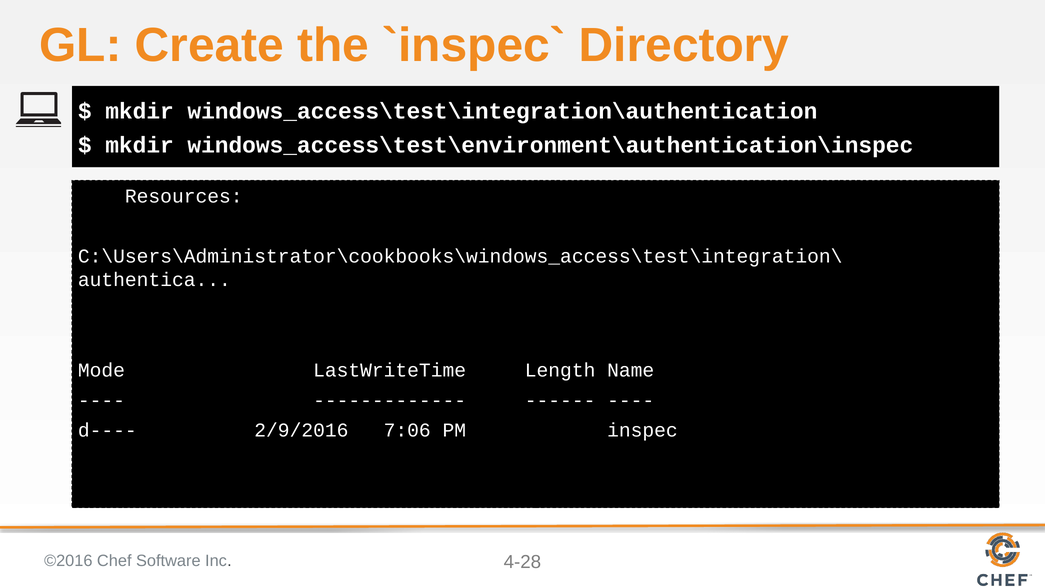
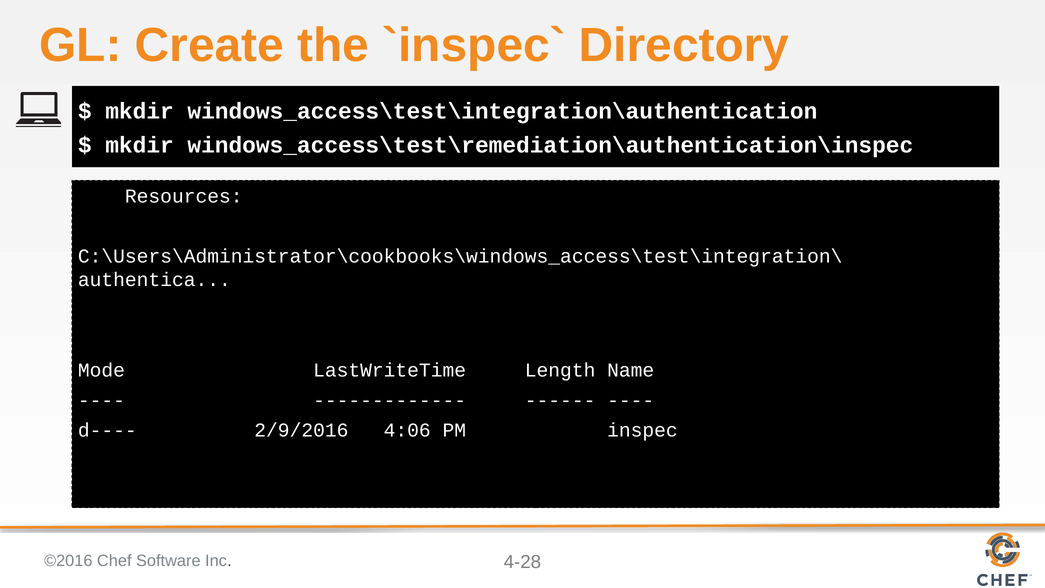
windows_access\test\environment\authentication\inspec: windows_access\test\environment\authentication\inspec -> windows_access\test\remediation\authentication\inspec (550, 145)
7:06: 7:06 -> 4:06 (407, 430)
